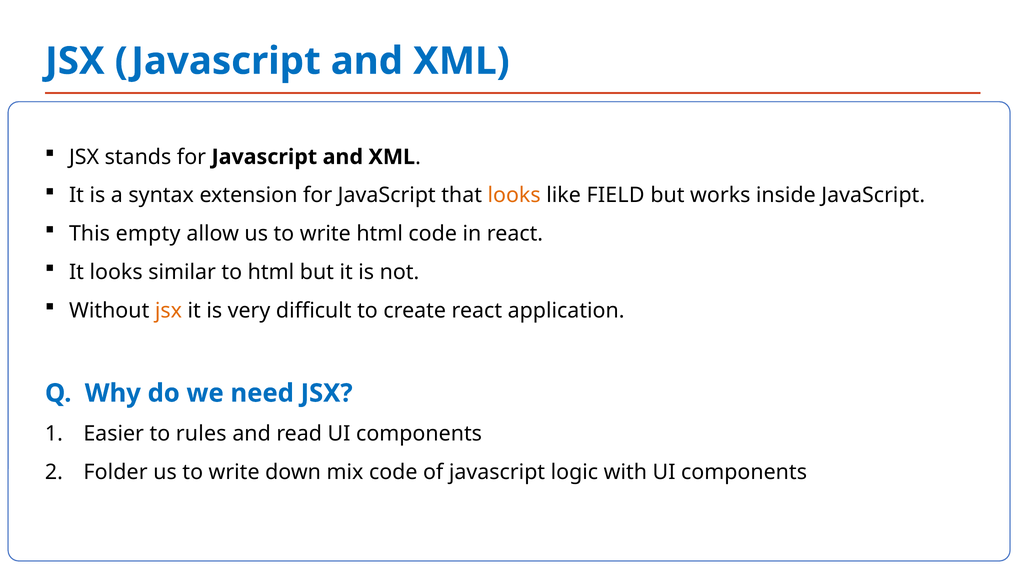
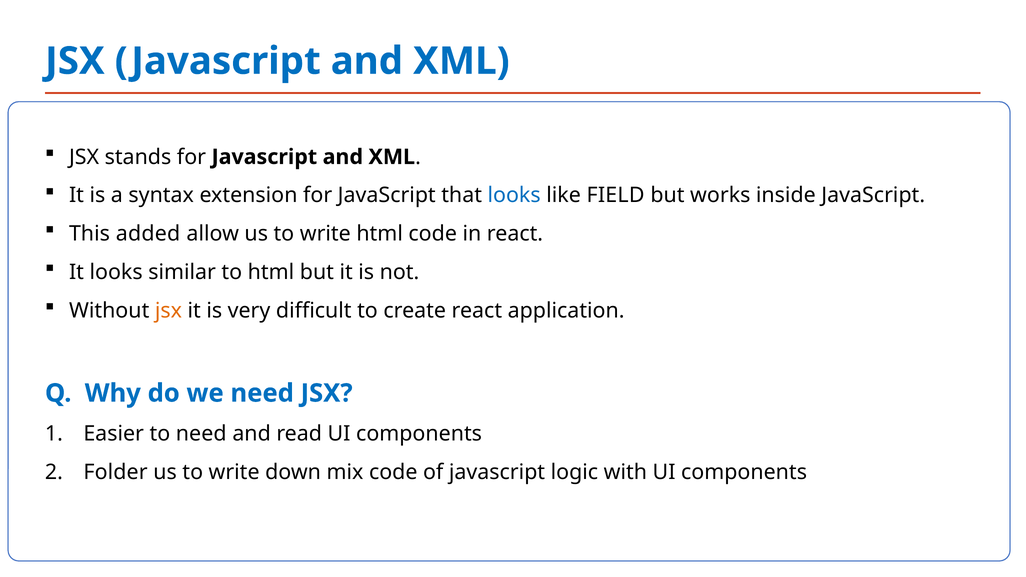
looks colour: orange -> blue (514, 195)
empty: empty -> added (148, 234)
to rules: rules -> need (201, 434)
